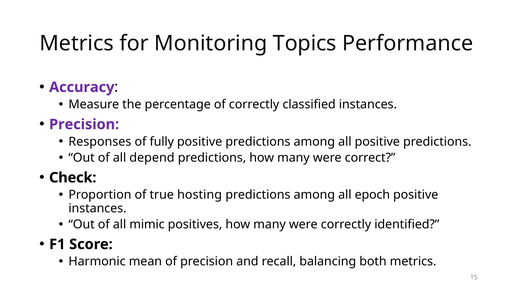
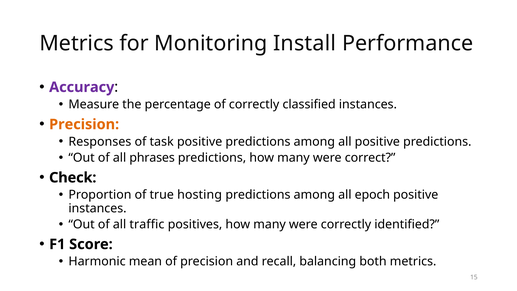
Topics: Topics -> Install (305, 43)
Precision colour: purple -> orange (84, 124)
fully: fully -> task (162, 142)
depend: depend -> phrases (152, 158)
mimic: mimic -> traffic (147, 224)
